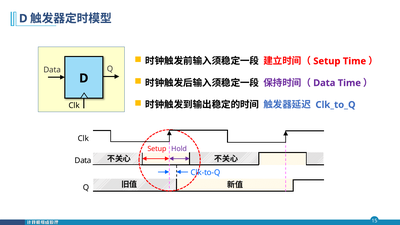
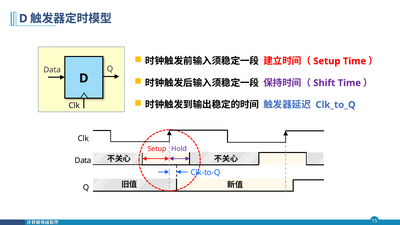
Data: Data -> Shift (324, 83)
